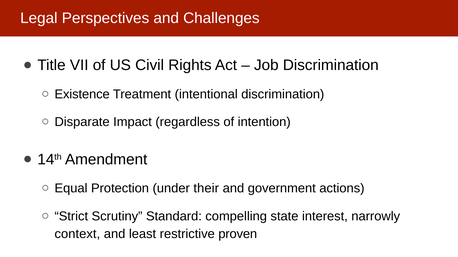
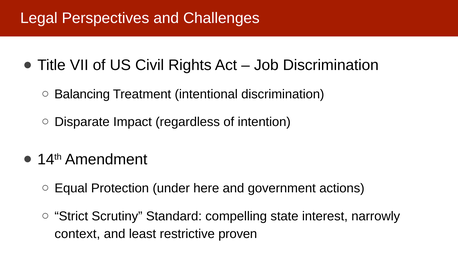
Existence: Existence -> Balancing (82, 94)
their: their -> here (206, 189)
